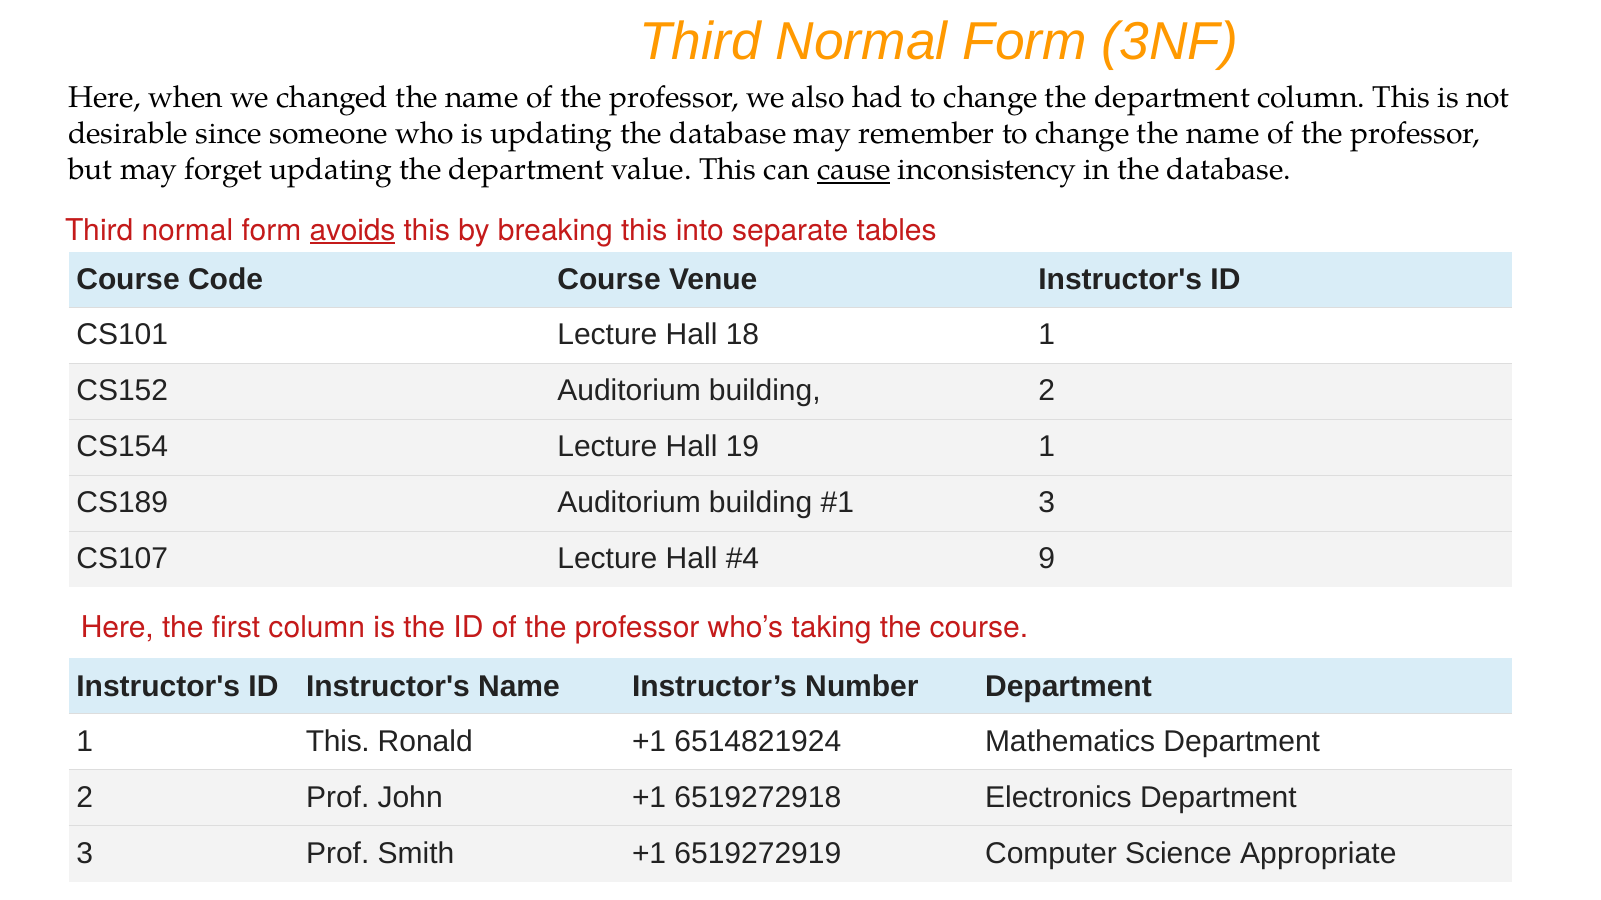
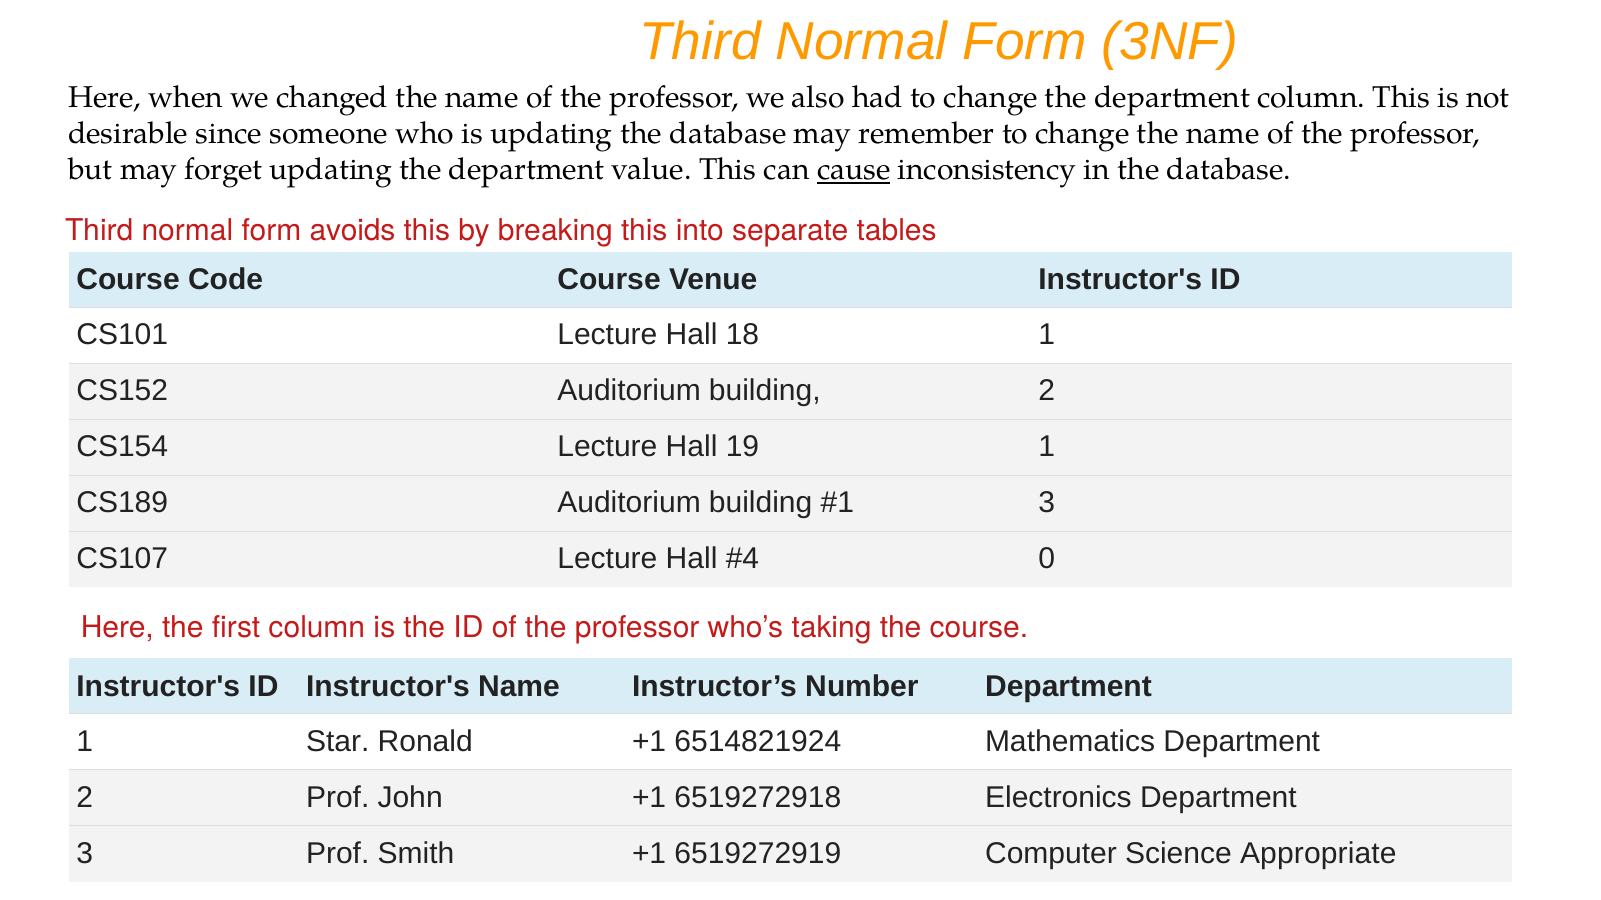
avoids underline: present -> none (352, 230)
9: 9 -> 0 (1047, 559)
1 This: This -> Star (338, 742)
